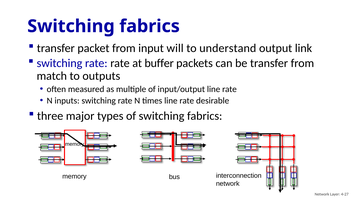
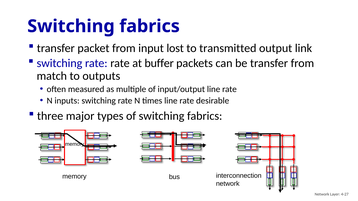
will: will -> lost (175, 48)
understand: understand -> transmitted (228, 48)
